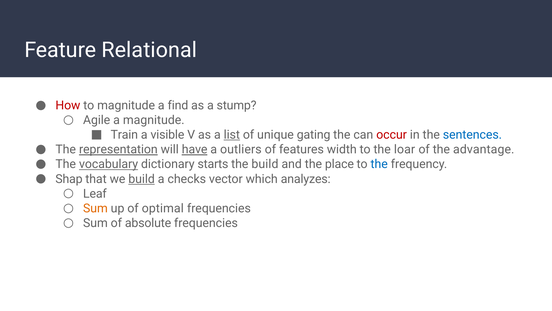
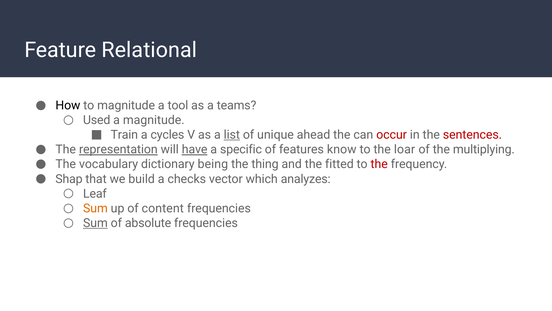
How colour: red -> black (68, 105)
find: find -> tool (178, 105)
stump: stump -> teams (237, 105)
Agile: Agile -> Used (97, 120)
visible: visible -> cycles (167, 135)
gating: gating -> ahead (314, 135)
sentences colour: blue -> red (472, 135)
outliers: outliers -> specific (241, 149)
width: width -> know (342, 149)
advantage: advantage -> multiplying (484, 149)
vocabulary underline: present -> none (109, 164)
starts: starts -> being (213, 164)
the build: build -> thing (265, 164)
place: place -> fitted (339, 164)
the colour: blue -> red (379, 164)
build underline: present -> none (142, 179)
optimal: optimal -> content (163, 208)
Sum underline: none -> present (95, 223)
